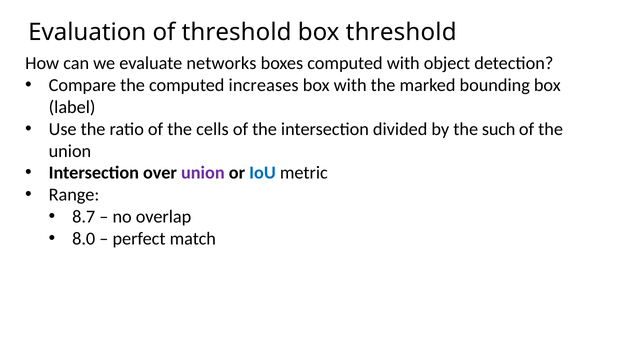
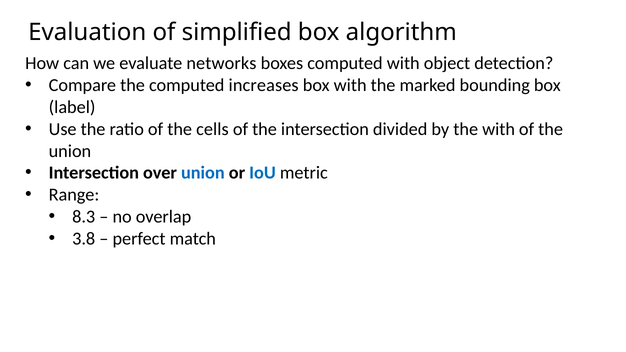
of threshold: threshold -> simplified (237, 32)
box threshold: threshold -> algorithm (401, 32)
the such: such -> with (499, 129)
union colour: purple -> blue (203, 173)
8.7: 8.7 -> 8.3 (84, 217)
8.0: 8.0 -> 3.8 (84, 239)
